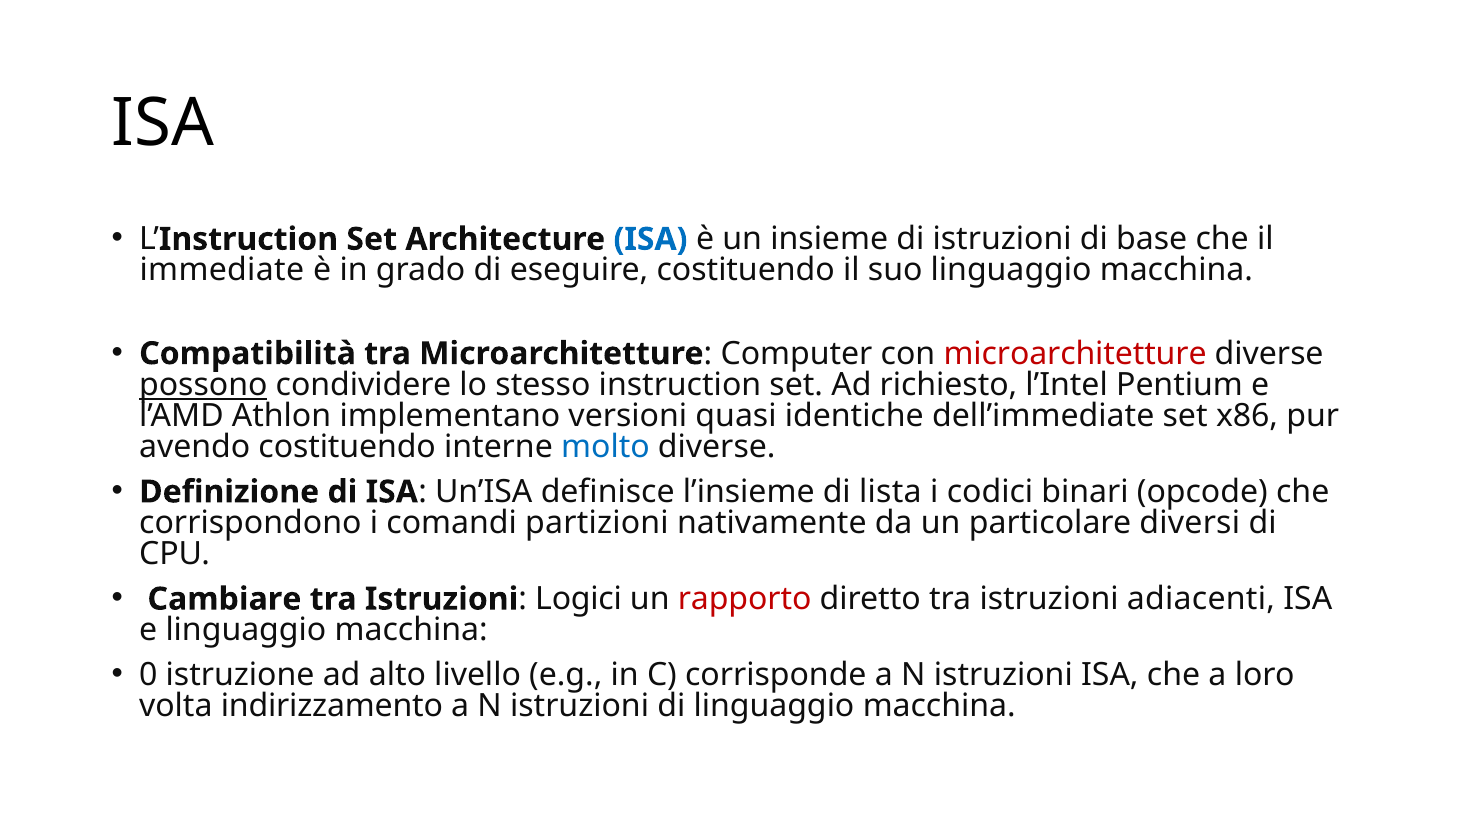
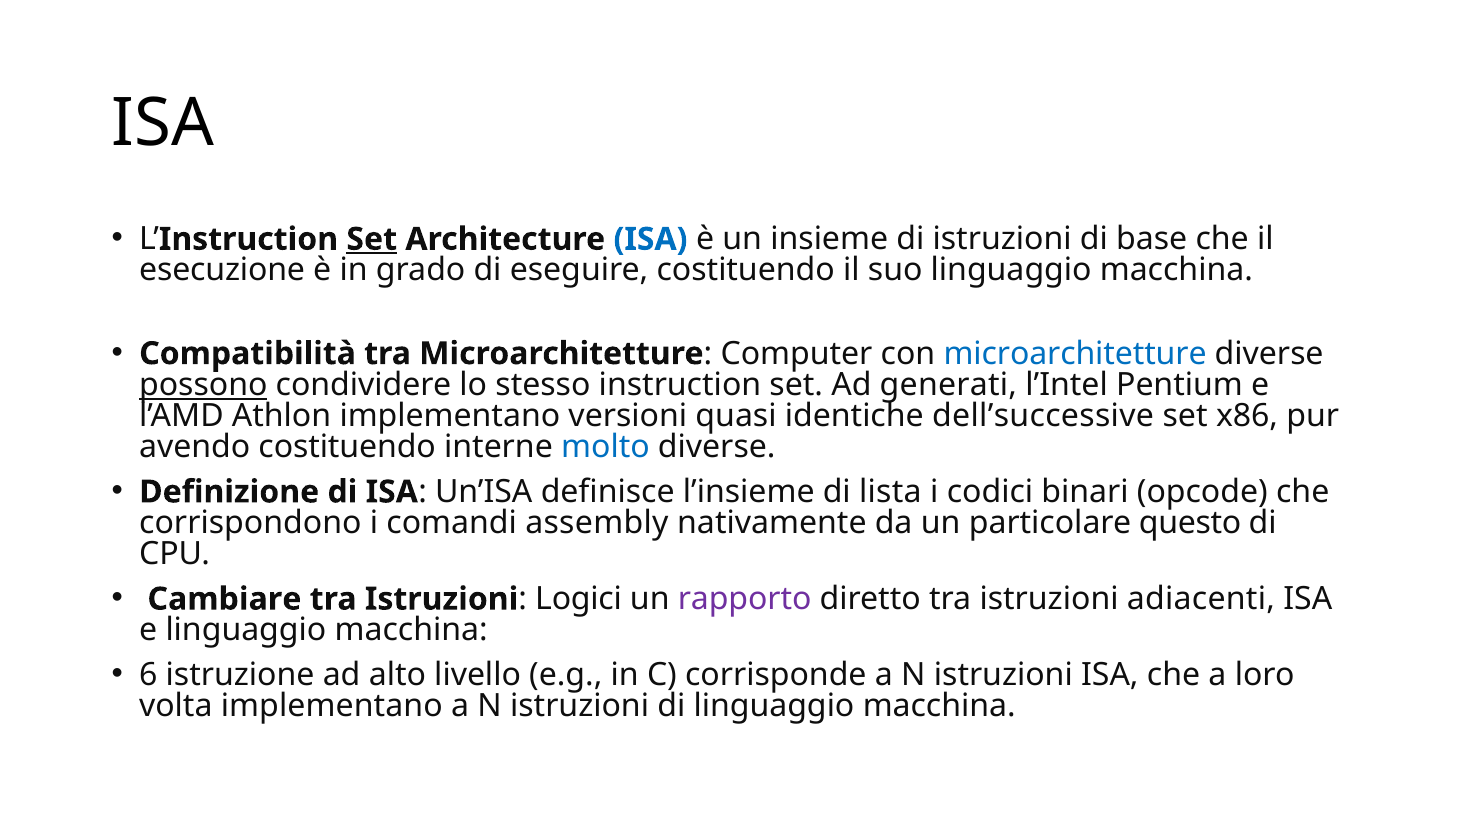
Set underline: none -> present (372, 239)
immediate: immediate -> esecuzione (222, 270)
microarchitetture colour: red -> blue (1075, 354)
richiesto: richiesto -> generati (948, 385)
dell’immediate: dell’immediate -> dell’successive (1043, 416)
partizioni: partizioni -> assembly (597, 523)
diversi: diversi -> questo (1190, 523)
rapporto colour: red -> purple (745, 599)
0: 0 -> 6 (148, 675)
volta indirizzamento: indirizzamento -> implementano (332, 706)
